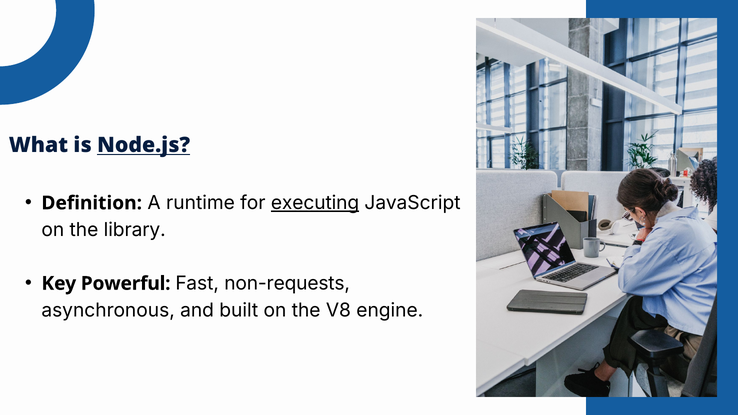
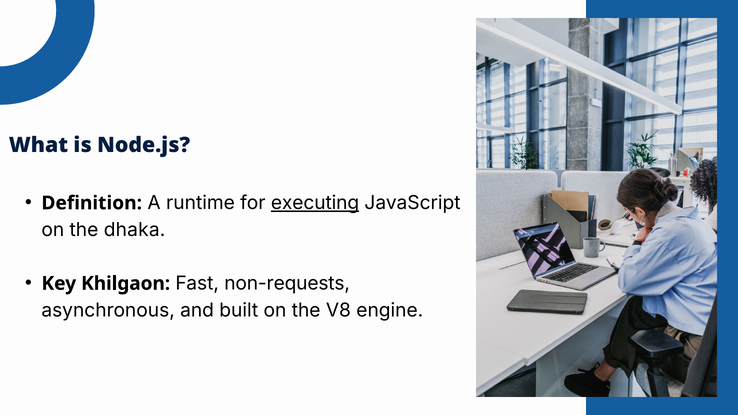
Node.js underline: present -> none (144, 145)
library: library -> dhaka (135, 230)
Powerful: Powerful -> Khilgaon (126, 284)
